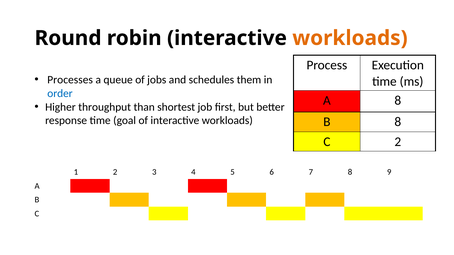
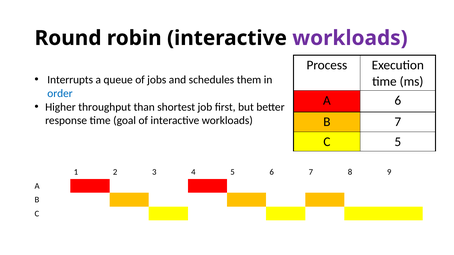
workloads colour: orange -> purple (350, 38)
Processes: Processes -> Interrupts (70, 80)
A 8: 8 -> 6 (398, 101)
B 8: 8 -> 7 (398, 122)
C 2: 2 -> 5 (398, 142)
